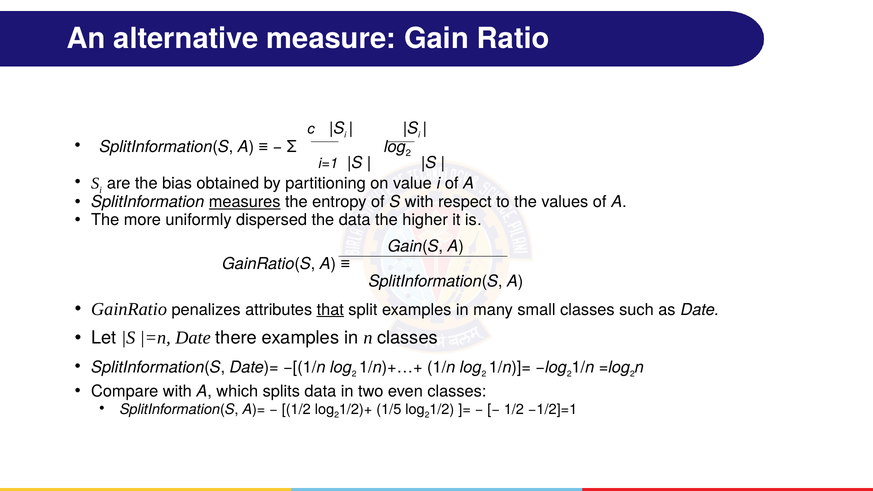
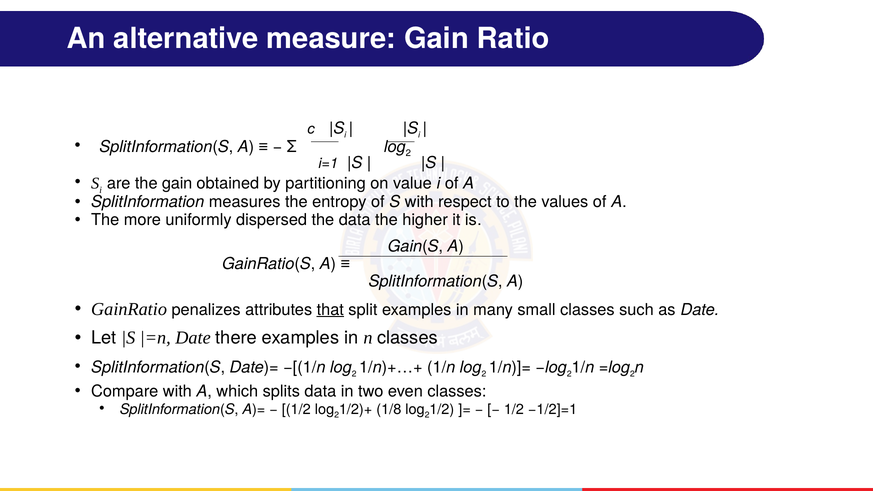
the bias: bias -> gain (177, 184)
measures underline: present -> none (245, 202)
1/5: 1/5 -> 1/8 (389, 410)
